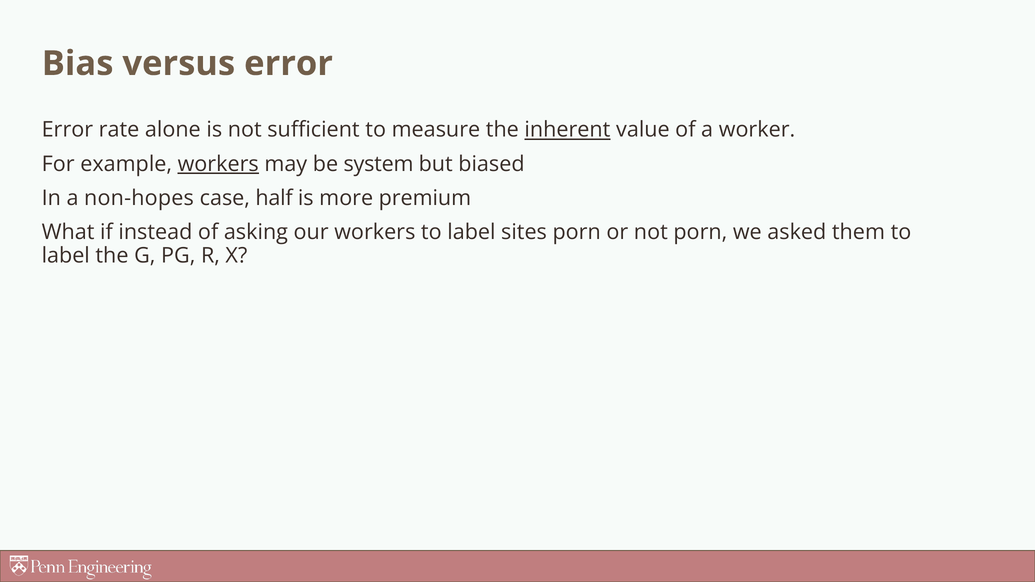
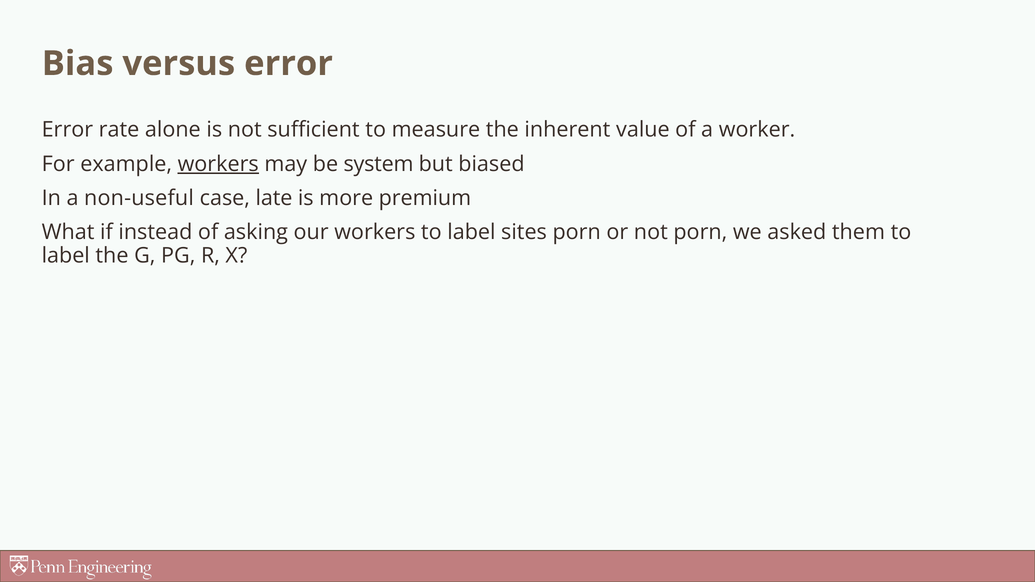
inherent underline: present -> none (567, 130)
non-hopes: non-hopes -> non-useful (139, 198)
half: half -> late (274, 198)
